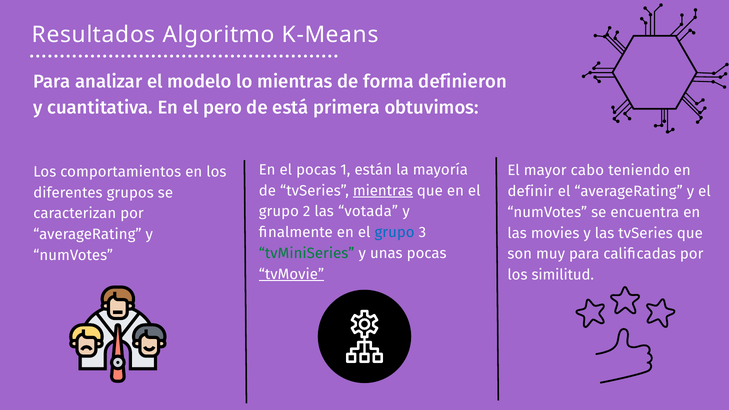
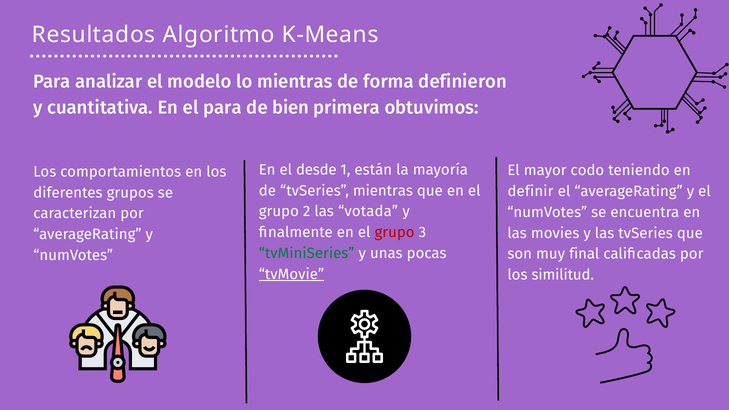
el pero: pero -> para (223, 107)
está: está -> bien (291, 107)
el pocas: pocas -> desde (316, 170)
cabo: cabo -> codo (587, 170)
mientras underline: present -> none (383, 191)
grupo colour: blue -> red (395, 232)
muy para: para -> final (584, 254)
